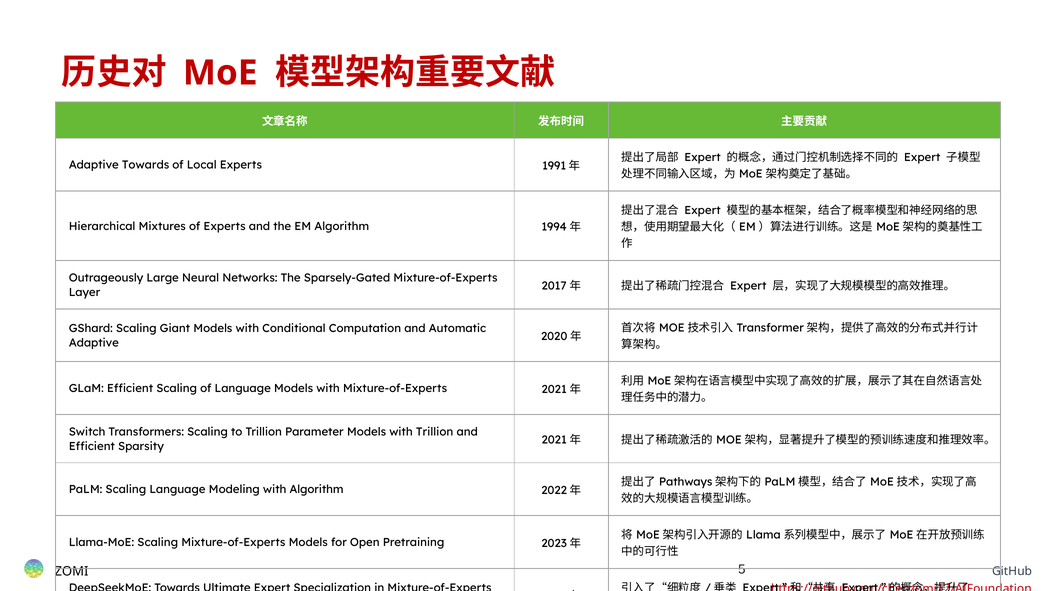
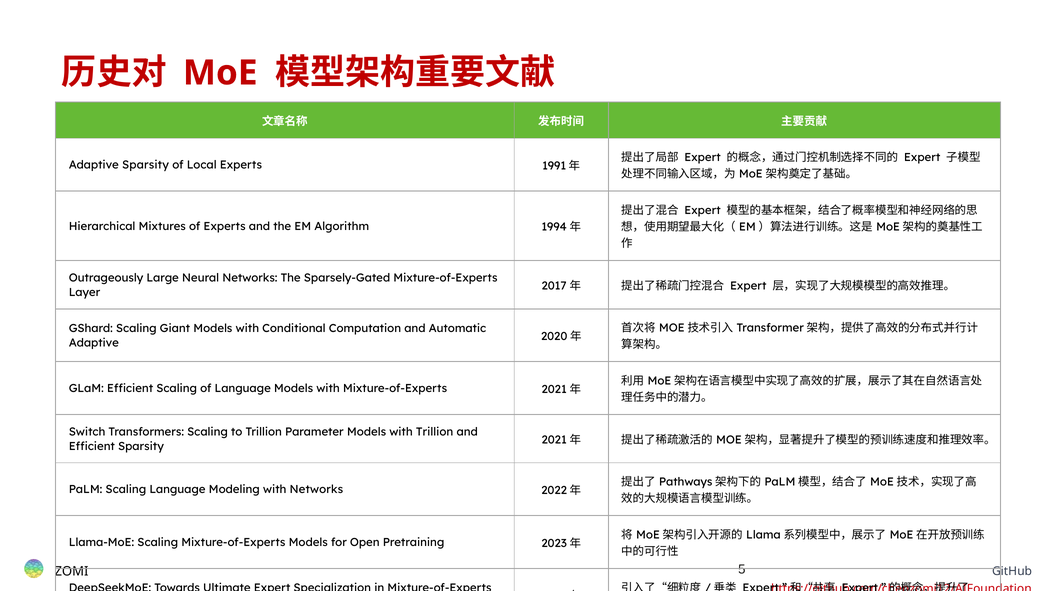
Adaptive Towards: Towards -> Sparsity (146, 165)
with Algorithm: Algorithm -> Networks (316, 490)
